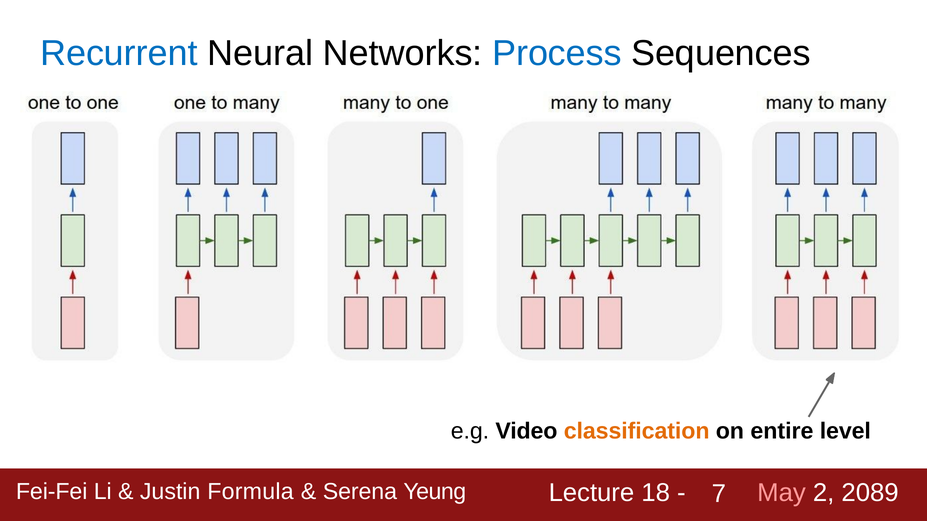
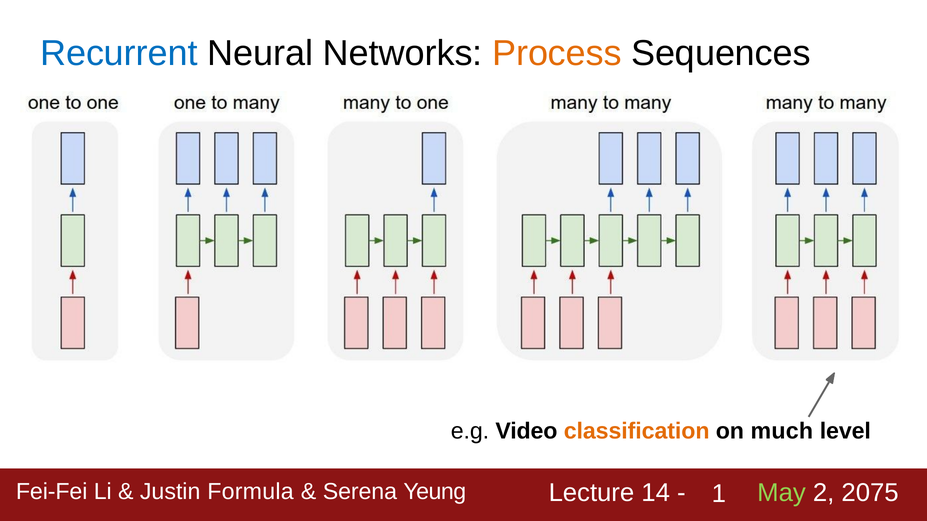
Process colour: blue -> orange (557, 53)
entire: entire -> much (782, 432)
18: 18 -> 14 (656, 493)
May colour: pink -> light green (782, 493)
2089: 2089 -> 2075 (870, 493)
7: 7 -> 1 (719, 494)
